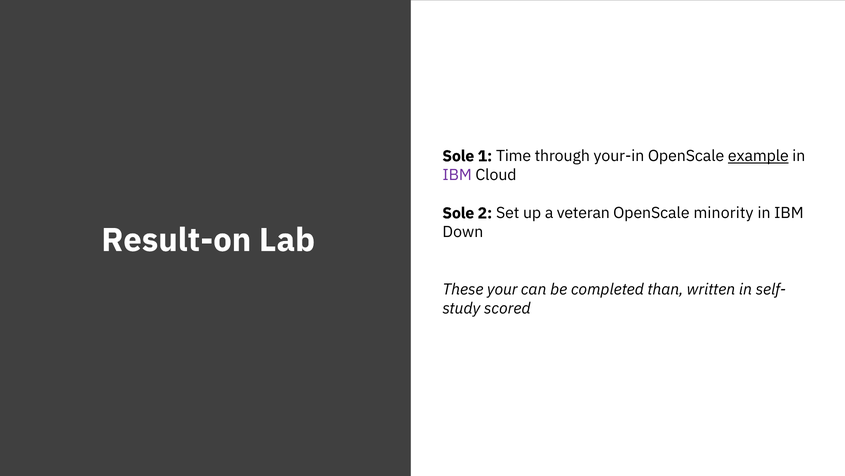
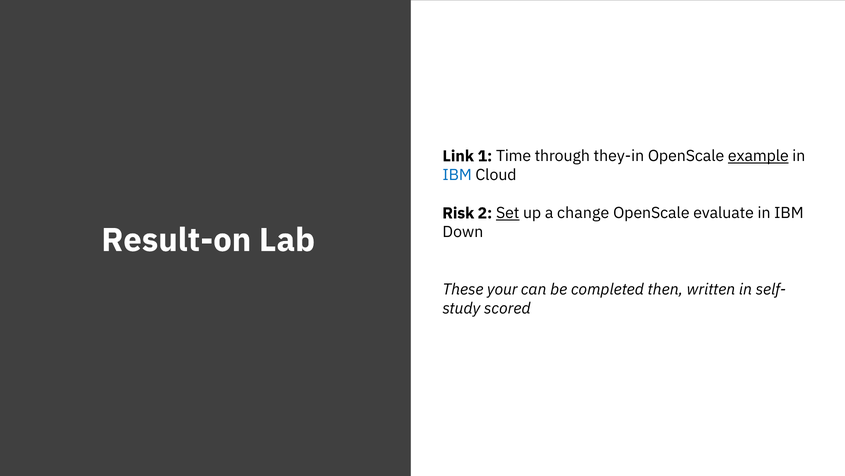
Sole: Sole -> Link (458, 156)
your-in: your-in -> they-in (619, 156)
IBM colour: purple -> blue (457, 175)
Sole: Sole -> Risk (458, 213)
Set underline: none -> present (508, 213)
veteran: veteran -> change (583, 213)
minority: minority -> evaluate (724, 213)
than: than -> then (665, 289)
